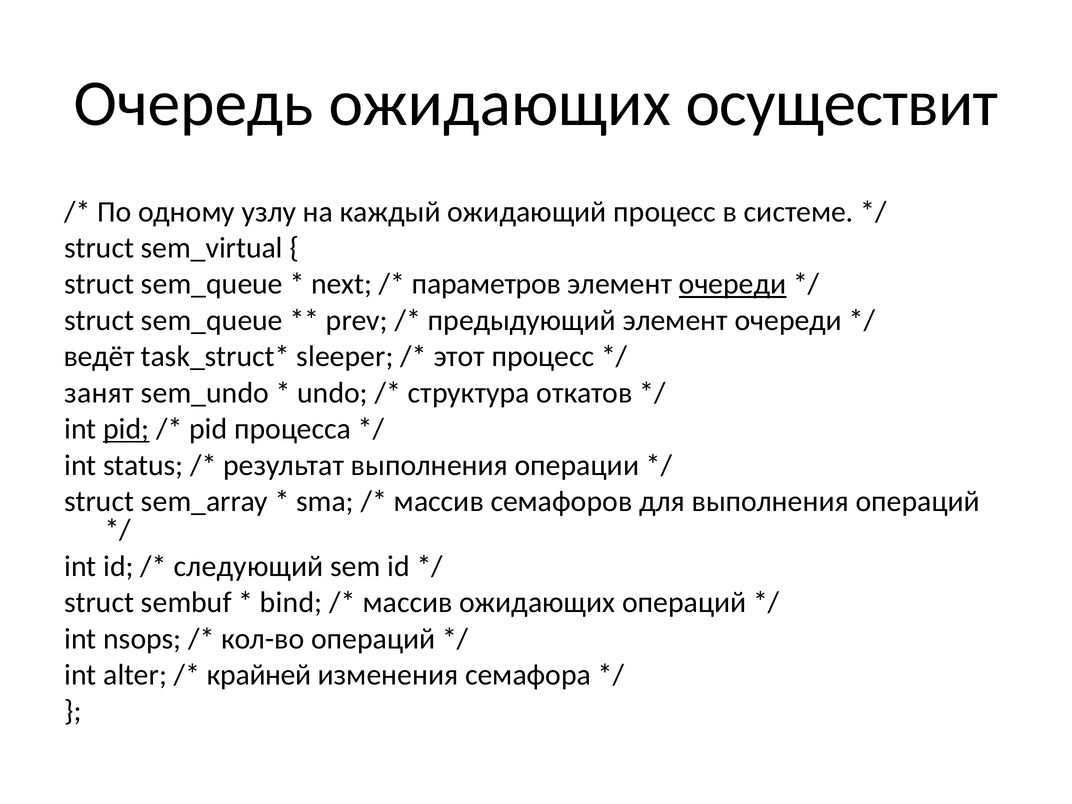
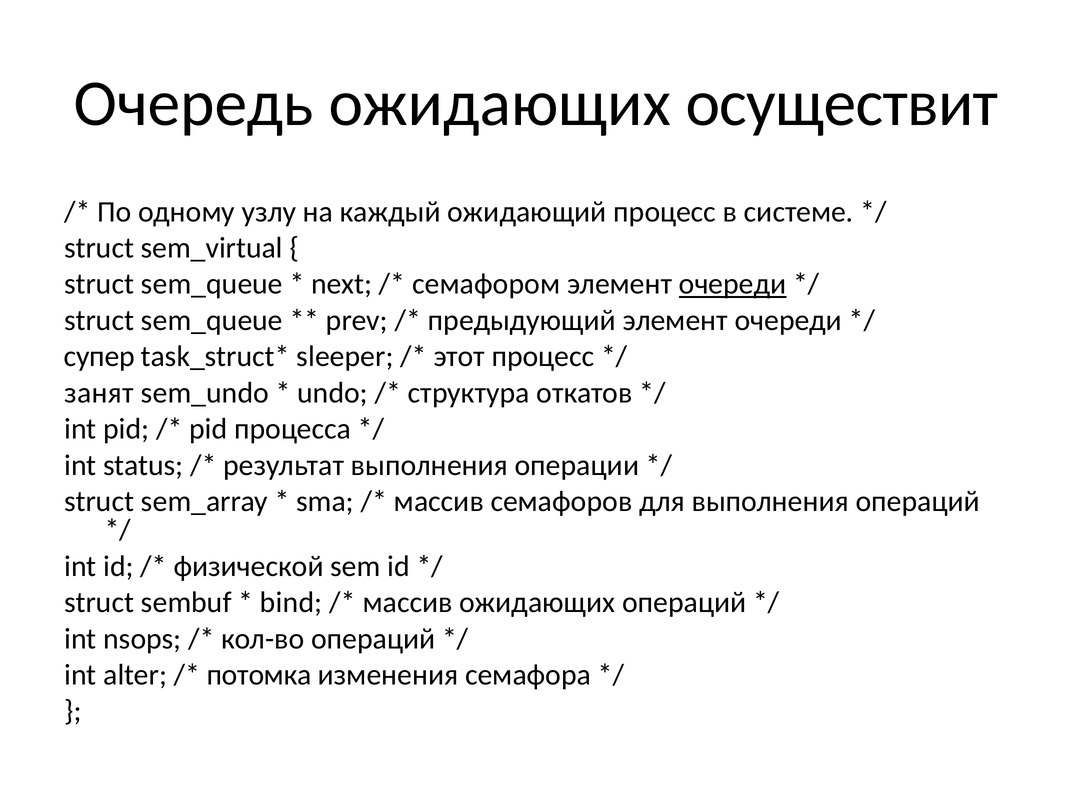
параметров: параметров -> семафором (486, 284)
ведёт: ведёт -> супер (99, 357)
pid underline: present -> none (126, 429)
следующий: следующий -> физической (249, 566)
крайней: крайней -> потомка (259, 675)
